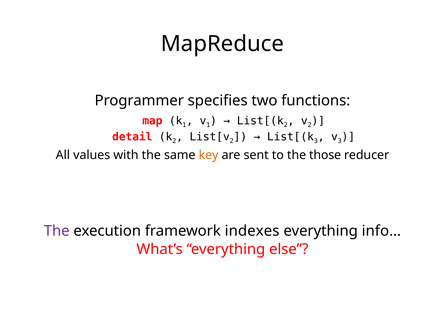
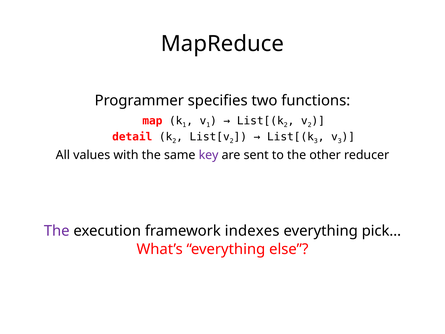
key colour: orange -> purple (209, 155)
those: those -> other (325, 155)
info…: info… -> pick… (381, 231)
